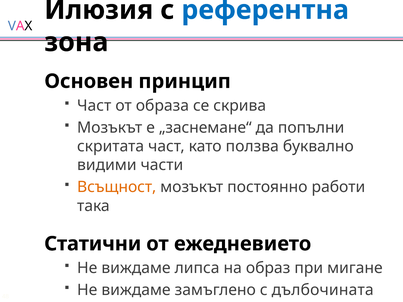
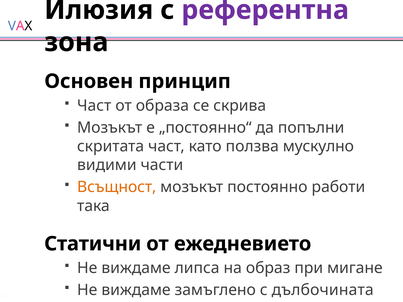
референтна colour: blue -> purple (265, 10)
„заснемане“: „заснемане“ -> „постоянно“ (205, 128)
буквално: буквално -> мускулно (318, 146)
